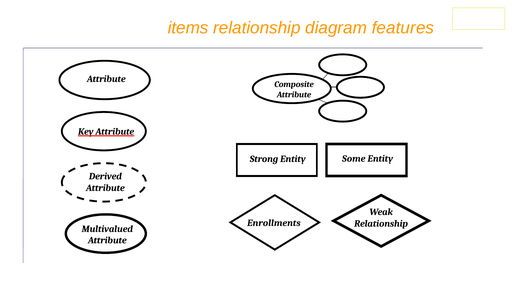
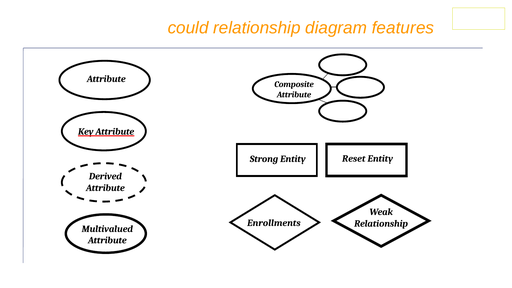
items: items -> could (188, 28)
Some: Some -> Reset (354, 159)
